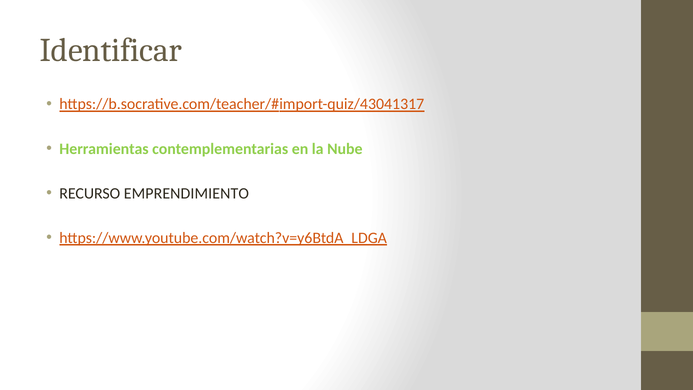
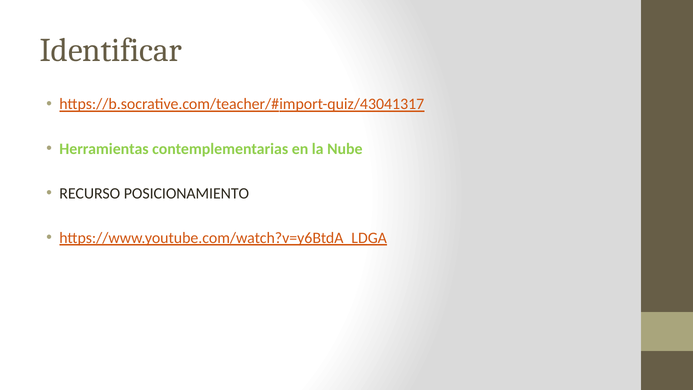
EMPRENDIMIENTO: EMPRENDIMIENTO -> POSICIONAMIENTO (186, 193)
